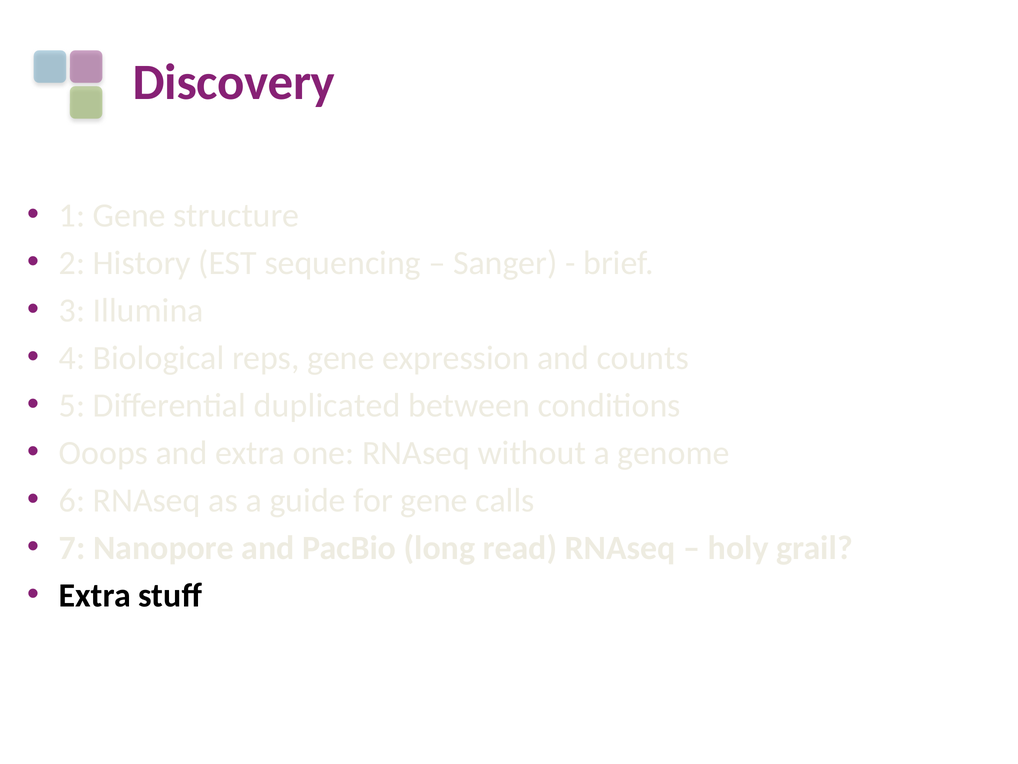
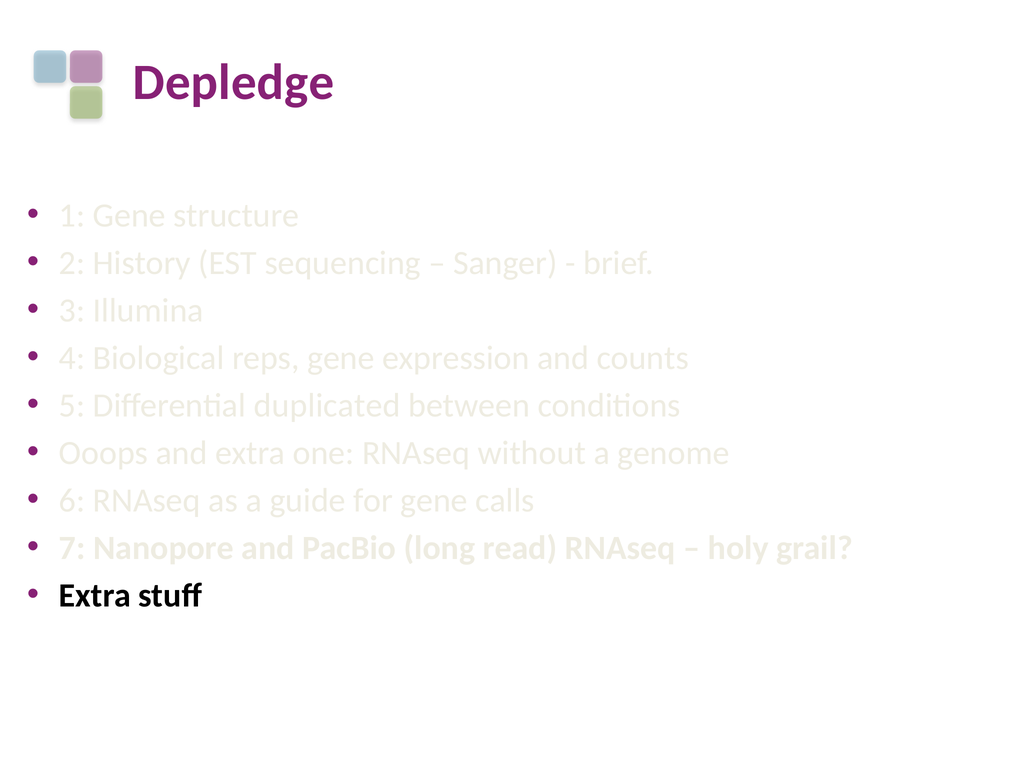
Discovery: Discovery -> Depledge (234, 82)
